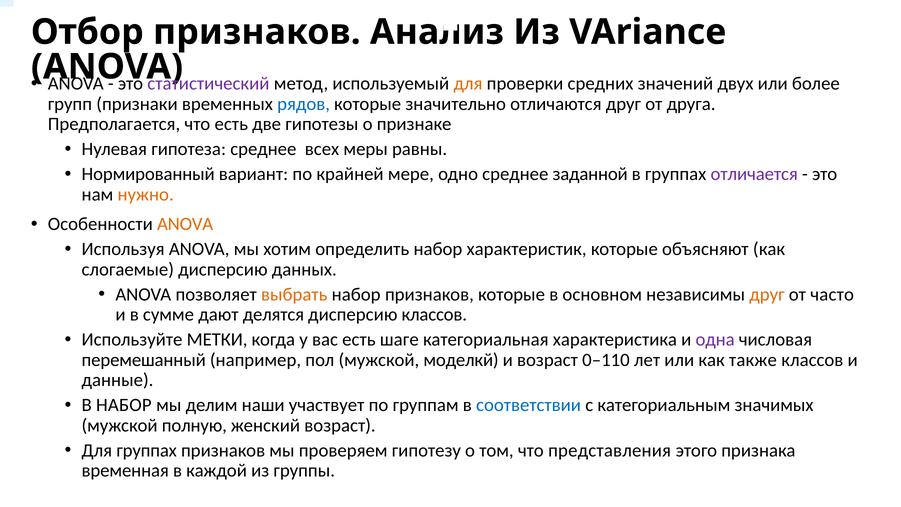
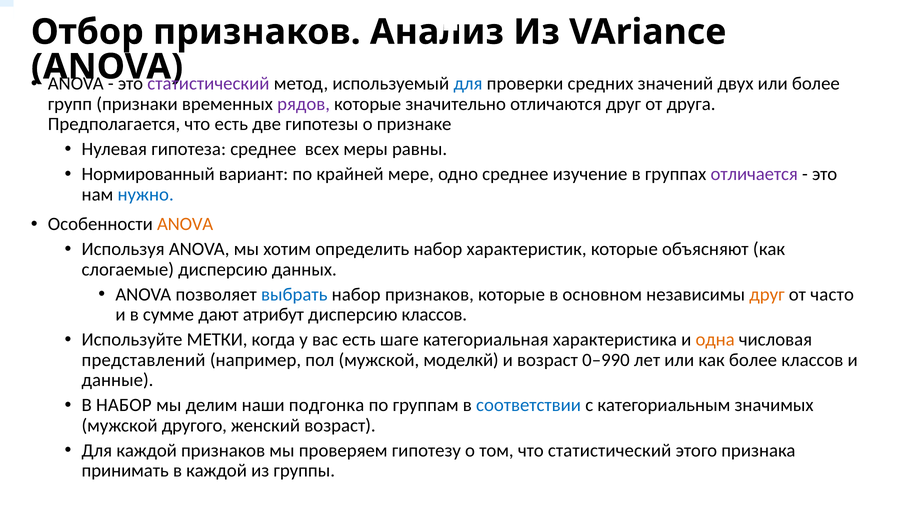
для colour: orange -> blue (468, 84)
рядов colour: blue -> purple (304, 104)
заданной: заданной -> изучение (590, 174)
нужно colour: orange -> blue (146, 194)
выбрать colour: orange -> blue (294, 294)
делятся: делятся -> атрибут (273, 315)
одна colour: purple -> orange (715, 339)
перемешанный: перемешанный -> представлений (144, 360)
0–110: 0–110 -> 0–990 (606, 360)
как также: также -> более (753, 360)
участвует: участвует -> подгонка (327, 405)
полную: полную -> другого (194, 425)
Для группах: группах -> каждой (147, 450)
что представления: представления -> статистический (610, 450)
временная: временная -> принимать (125, 470)
